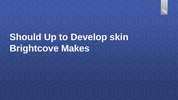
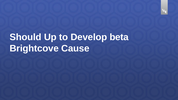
skin: skin -> beta (119, 37)
Makes: Makes -> Cause (75, 48)
